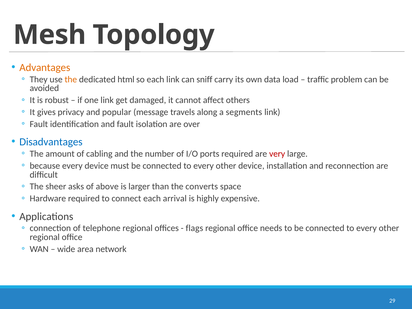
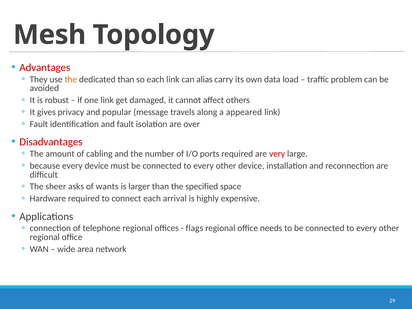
Advantages colour: orange -> red (45, 68)
dedicated html: html -> than (126, 79)
sniff: sniff -> alias (204, 79)
segments: segments -> appeared (244, 112)
Disadvantages colour: blue -> red (51, 142)
above: above -> wants (107, 187)
converts: converts -> specified (202, 187)
